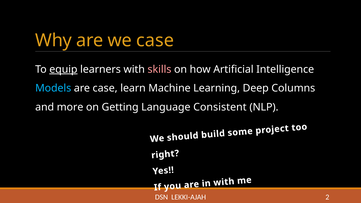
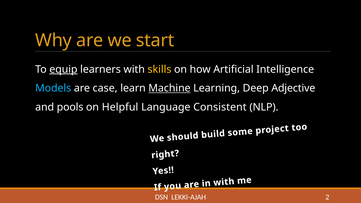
we case: case -> start (155, 40)
skills colour: pink -> yellow (159, 69)
Machine underline: none -> present (170, 88)
Columns: Columns -> Adjective (293, 88)
more: more -> pools (70, 107)
Getting: Getting -> Helpful (120, 107)
